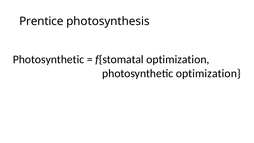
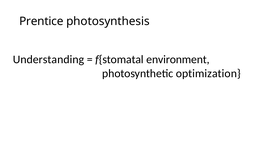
Photosynthetic: Photosynthetic -> Understanding (48, 59)
f{stomatal optimization: optimization -> environment (178, 59)
